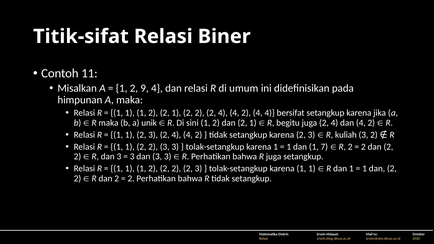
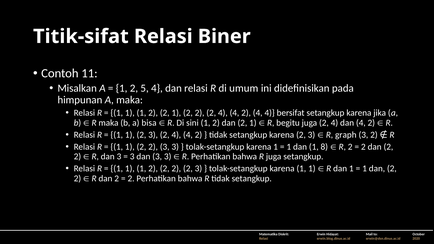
9: 9 -> 5 (145, 88)
unik: unik -> bisa (149, 123)
kuliah: kuliah -> graph (346, 135)
7: 7 -> 8 (324, 147)
